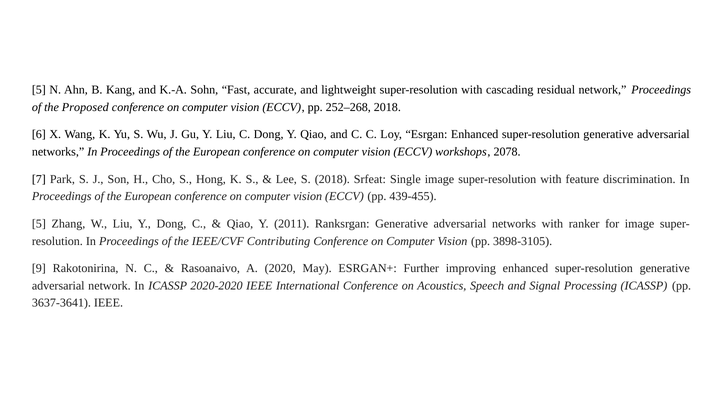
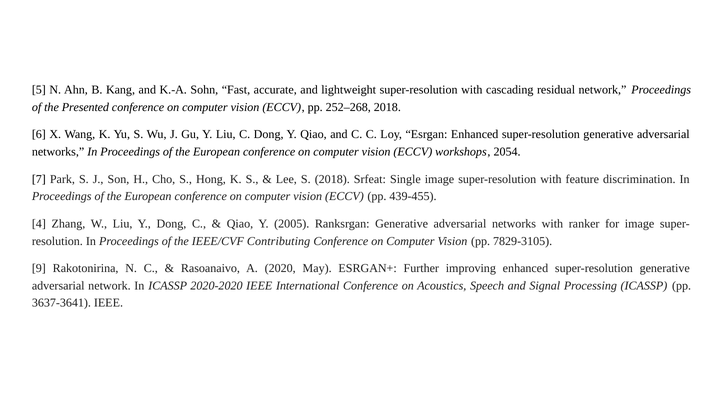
Proposed: Proposed -> Presented (85, 107)
2078: 2078 -> 2054 (507, 152)
5: 5 -> 4 (39, 224)
2011: 2011 -> 2005 (292, 224)
3898-3105: 3898-3105 -> 7829-3105 (523, 241)
